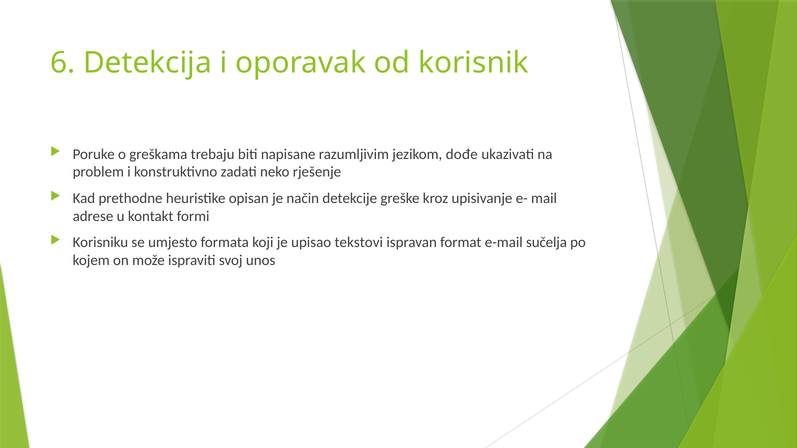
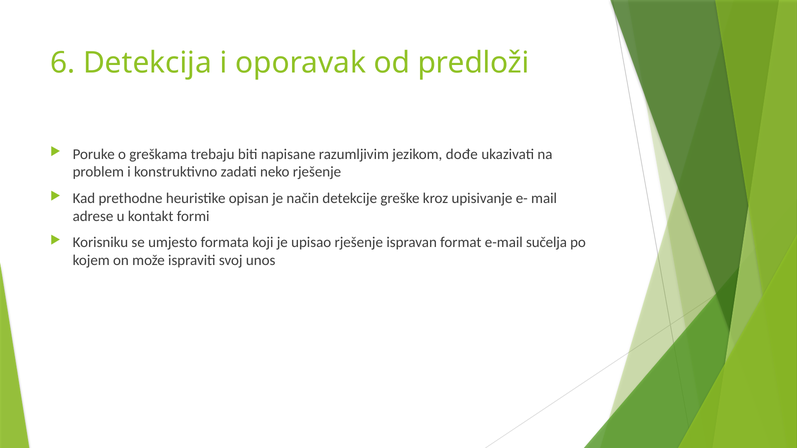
korisnik: korisnik -> predloži (474, 63)
upisao tekstovi: tekstovi -> rješenje (359, 243)
